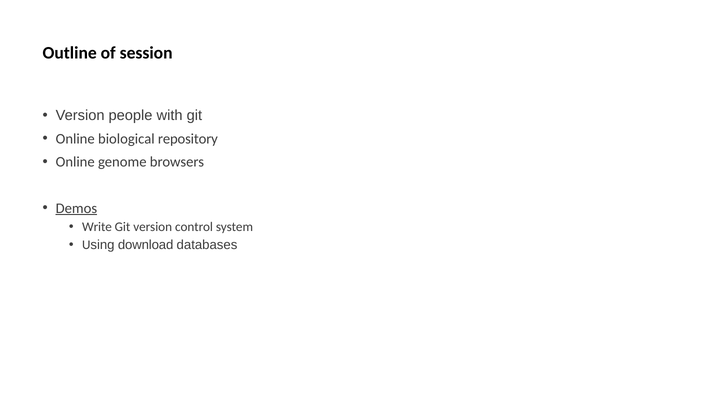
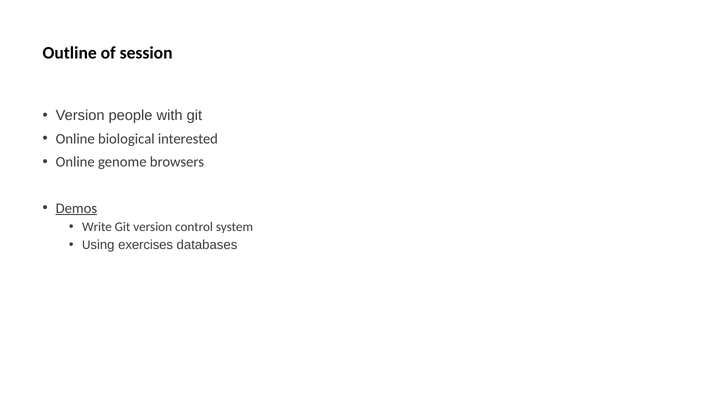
repository: repository -> interested (188, 139)
download: download -> exercises (146, 245)
